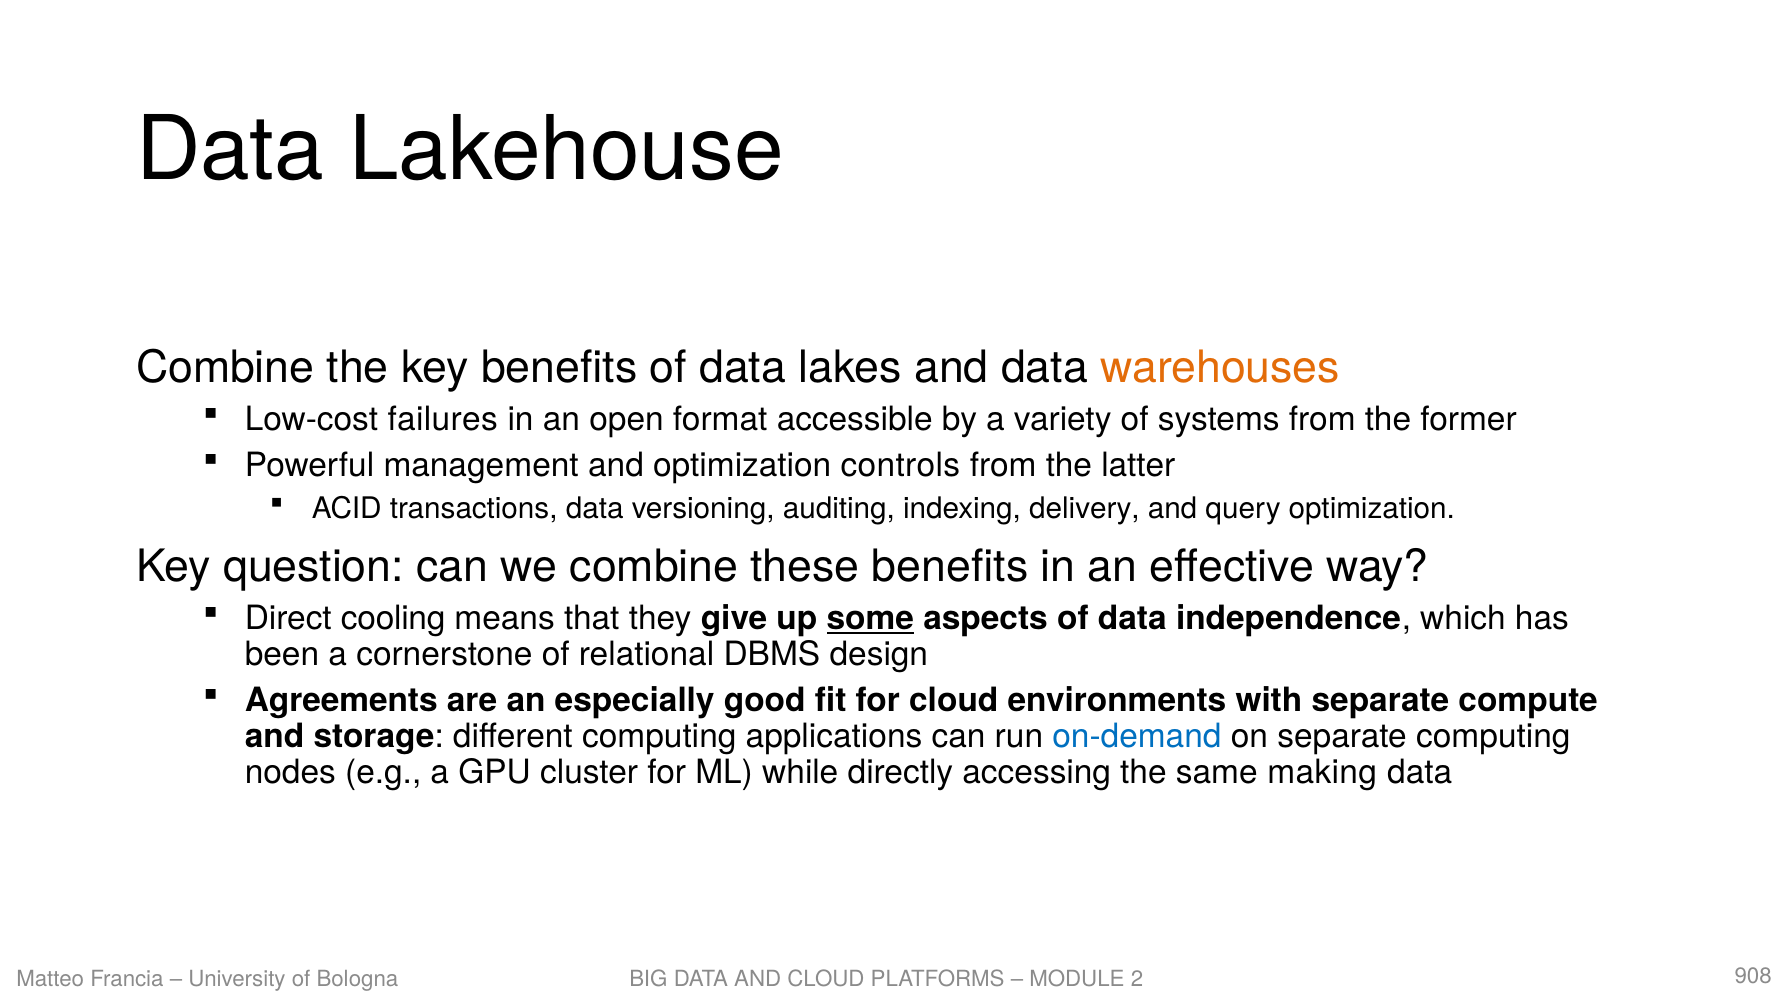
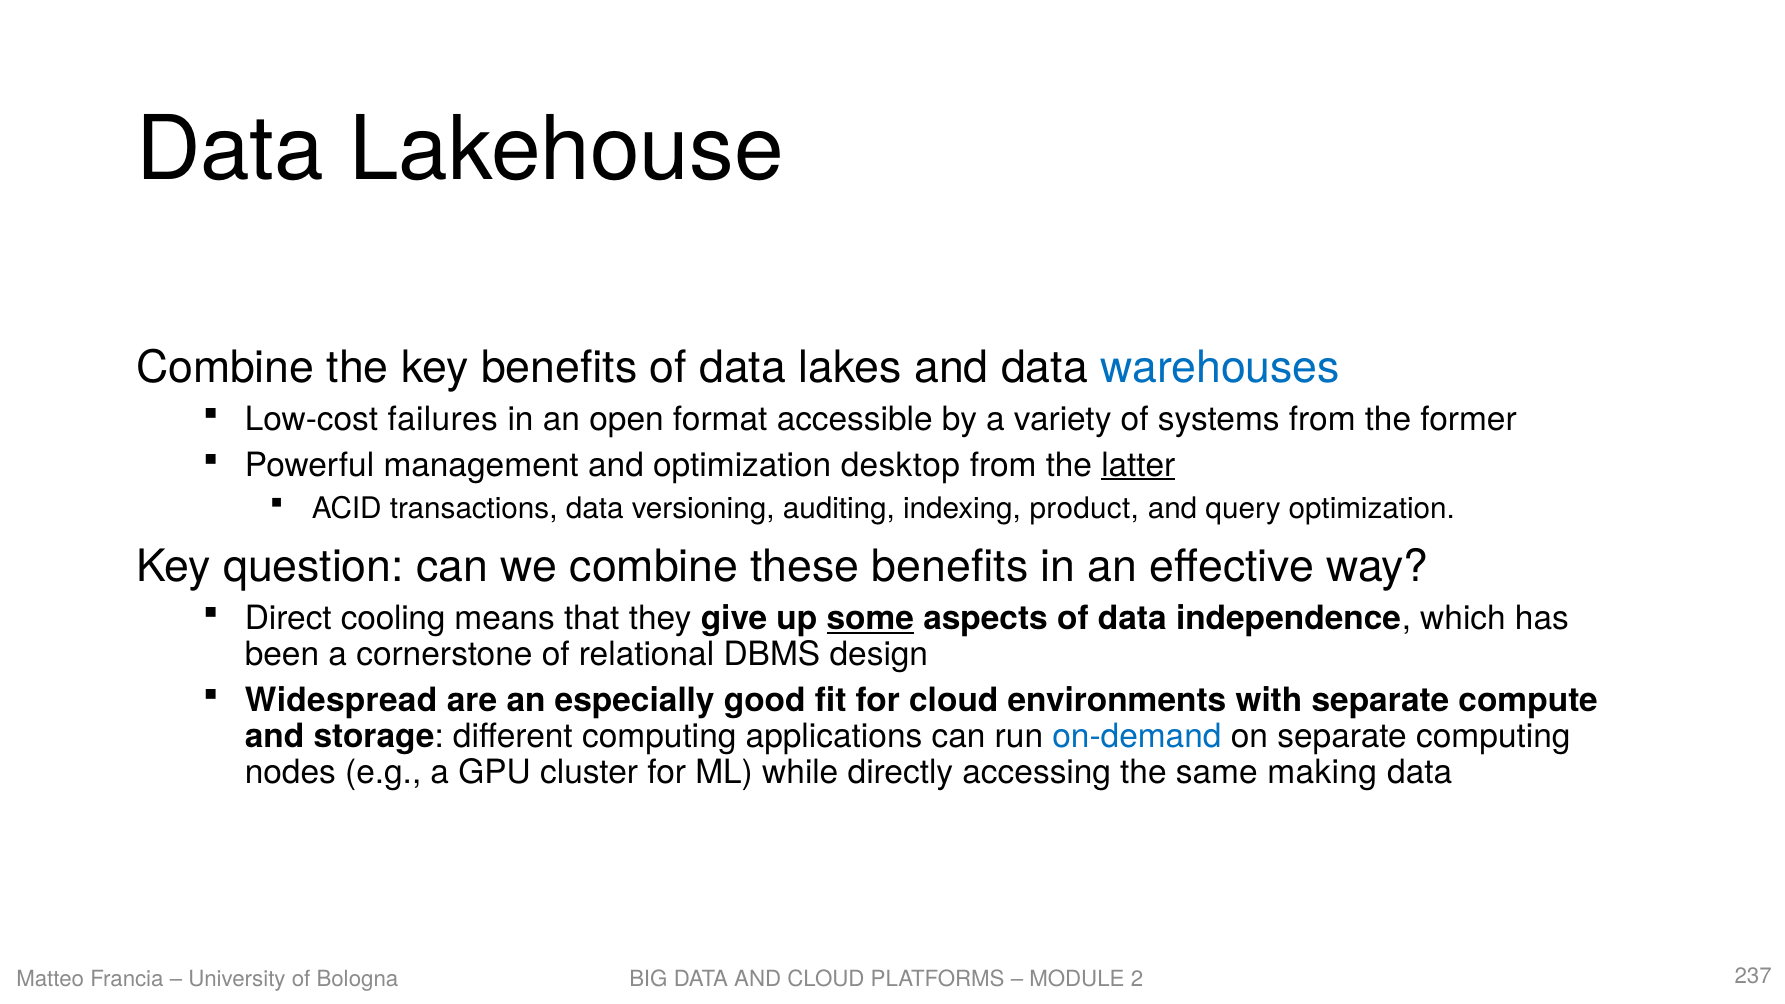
warehouses colour: orange -> blue (1220, 368)
controls: controls -> desktop (900, 465)
latter underline: none -> present (1138, 465)
delivery: delivery -> product (1084, 508)
Agreements: Agreements -> Widespread (341, 700)
908: 908 -> 237 (1753, 976)
